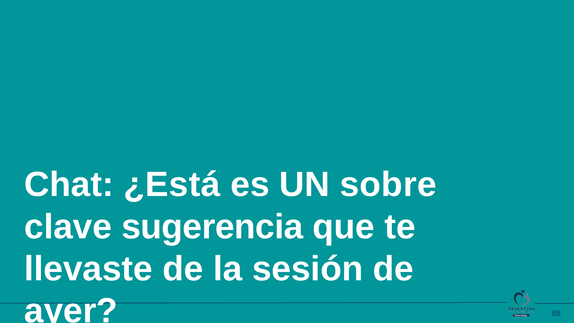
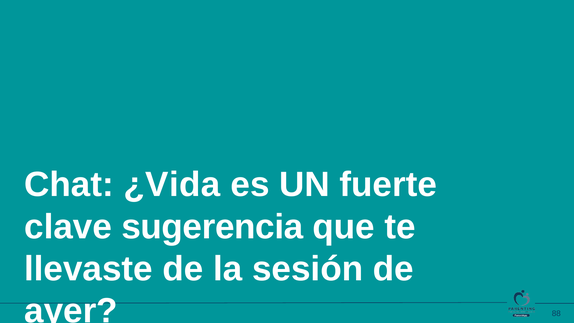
¿Está: ¿Está -> ¿Vida (172, 185)
sobre: sobre -> fuerte (388, 185)
